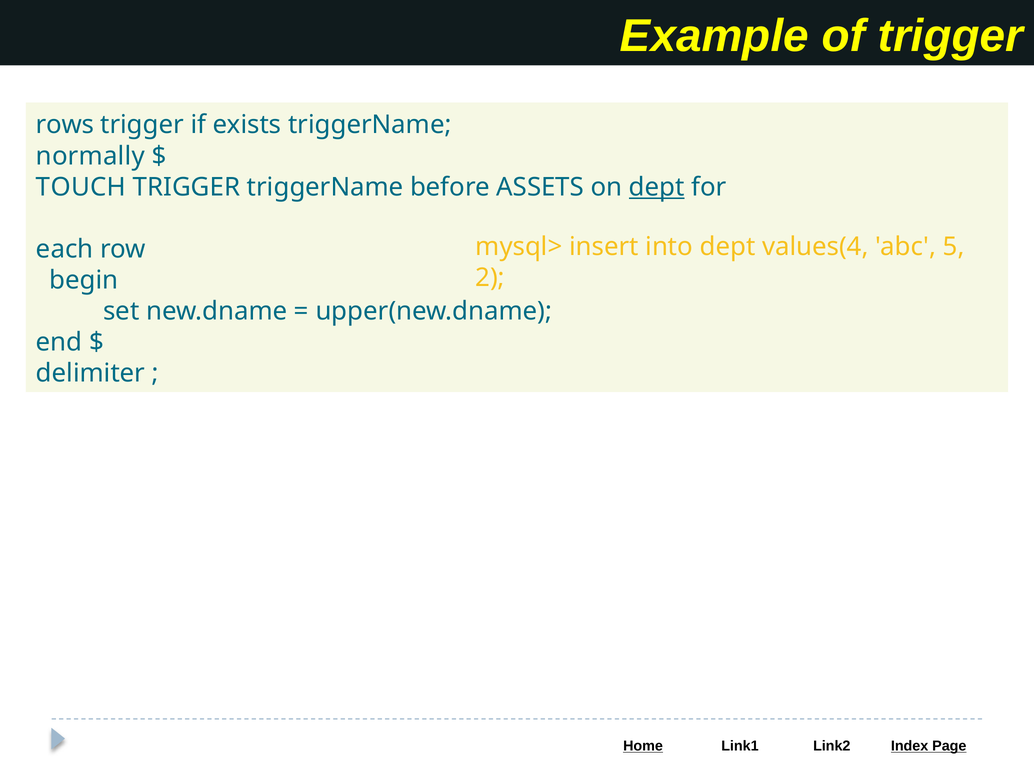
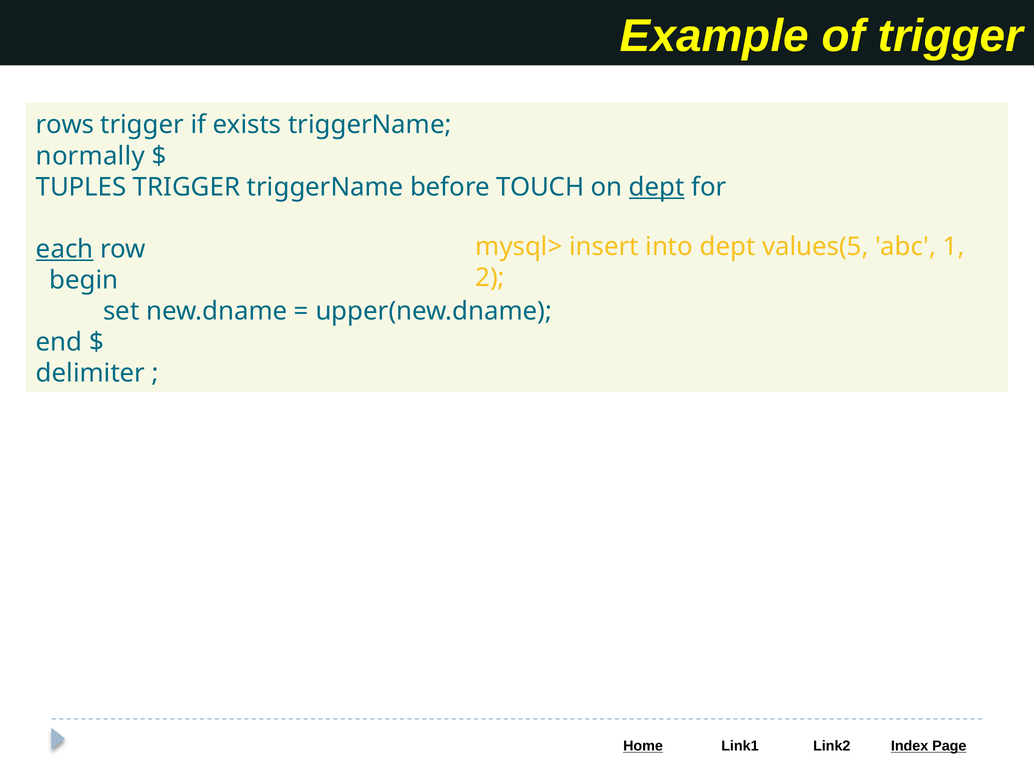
TOUCH: TOUCH -> TUPLES (81, 187)
ASSETS: ASSETS -> TOUCH (540, 187)
values(4: values(4 -> values(5 (815, 246)
5: 5 -> 1 (954, 246)
each underline: none -> present (65, 249)
